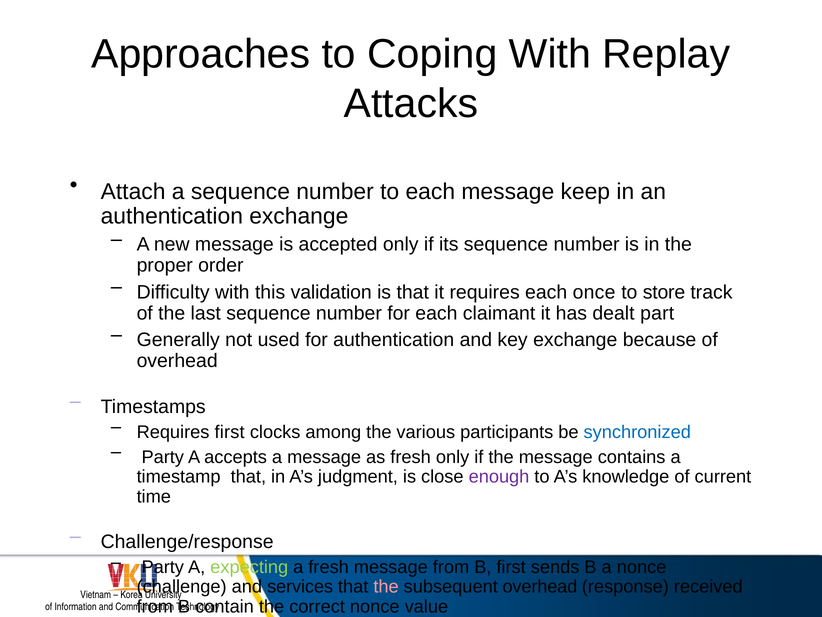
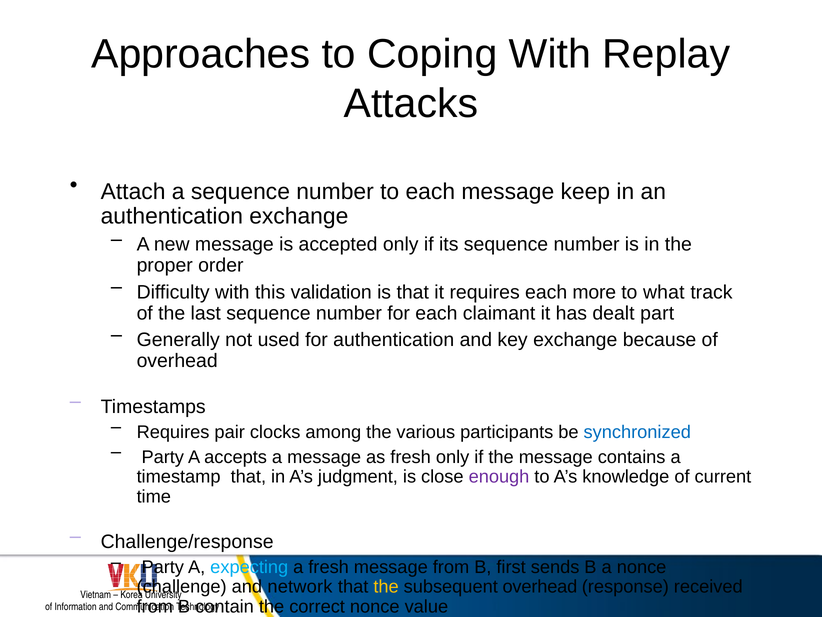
once: once -> more (594, 292)
store: store -> what (664, 292)
Requires first: first -> pair (230, 432)
expecting colour: light green -> light blue (249, 567)
services: services -> network (300, 586)
the colour: pink -> yellow (386, 586)
